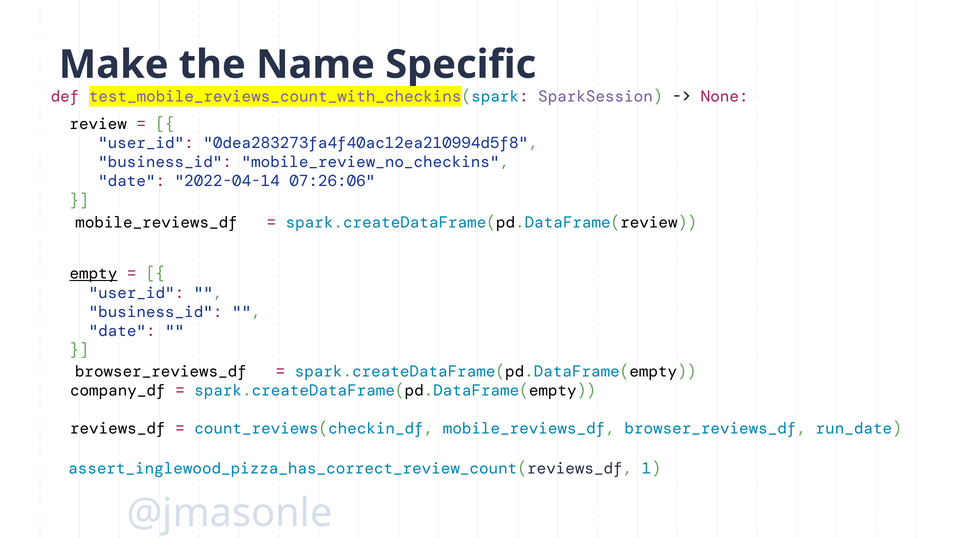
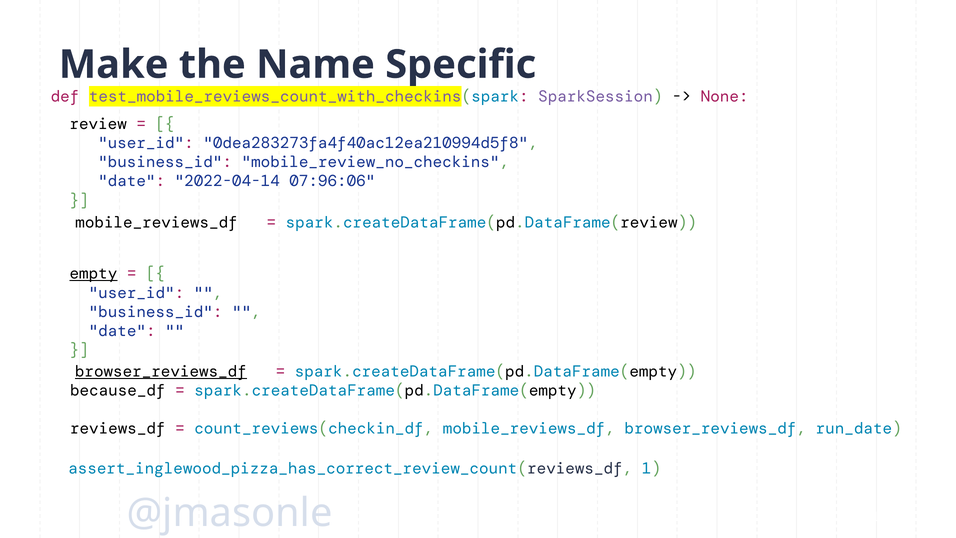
07:26:06: 07:26:06 -> 07:96:06 (332, 181)
browser_reviews_df underline: none -> present (161, 372)
company_df: company_df -> because_df (118, 390)
